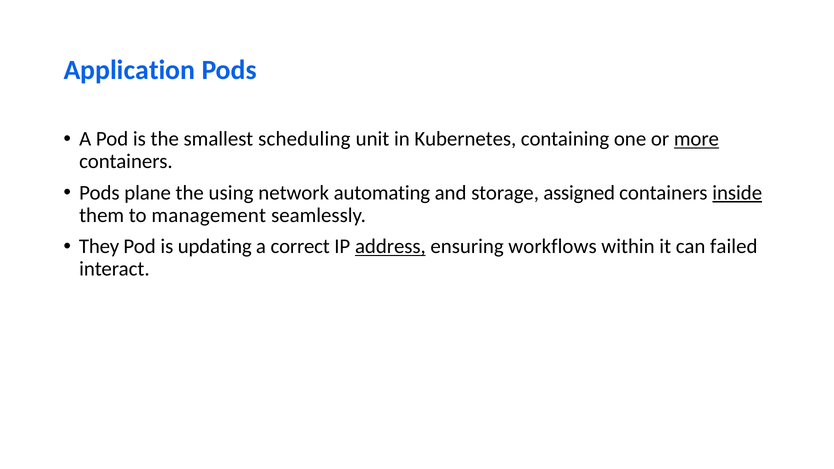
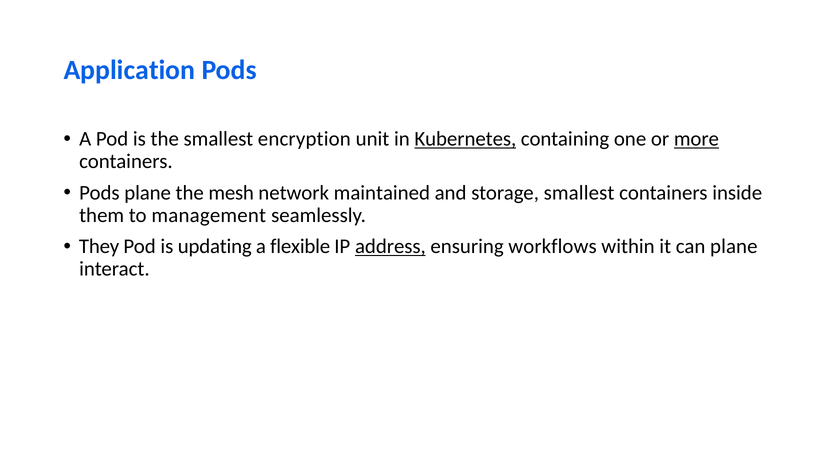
scheduling: scheduling -> encryption (304, 139)
Kubernetes underline: none -> present (465, 139)
using: using -> mesh (231, 193)
automating: automating -> maintained (382, 193)
storage assigned: assigned -> smallest (579, 193)
inside underline: present -> none (737, 193)
correct: correct -> flexible (300, 247)
can failed: failed -> plane (734, 247)
